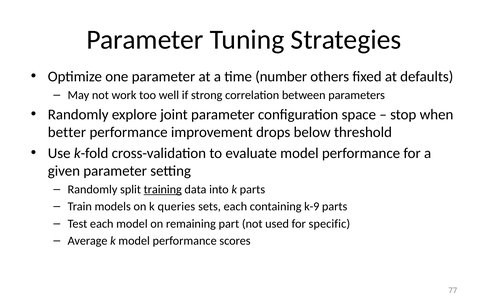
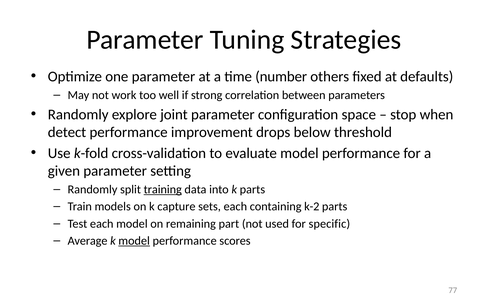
better: better -> detect (67, 132)
queries: queries -> capture (176, 207)
k-9: k-9 -> k-2 (312, 207)
model underline: none -> present (134, 241)
